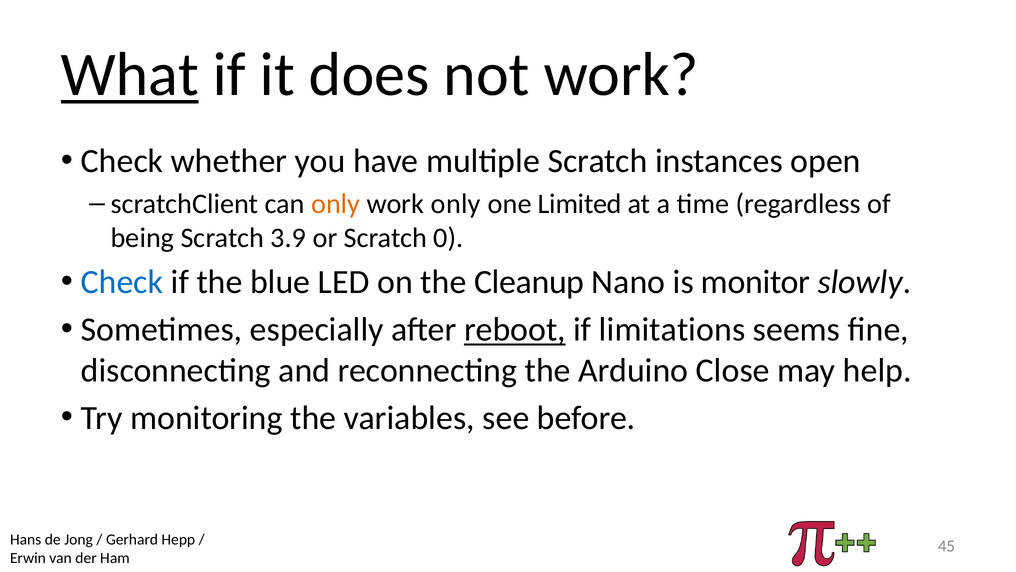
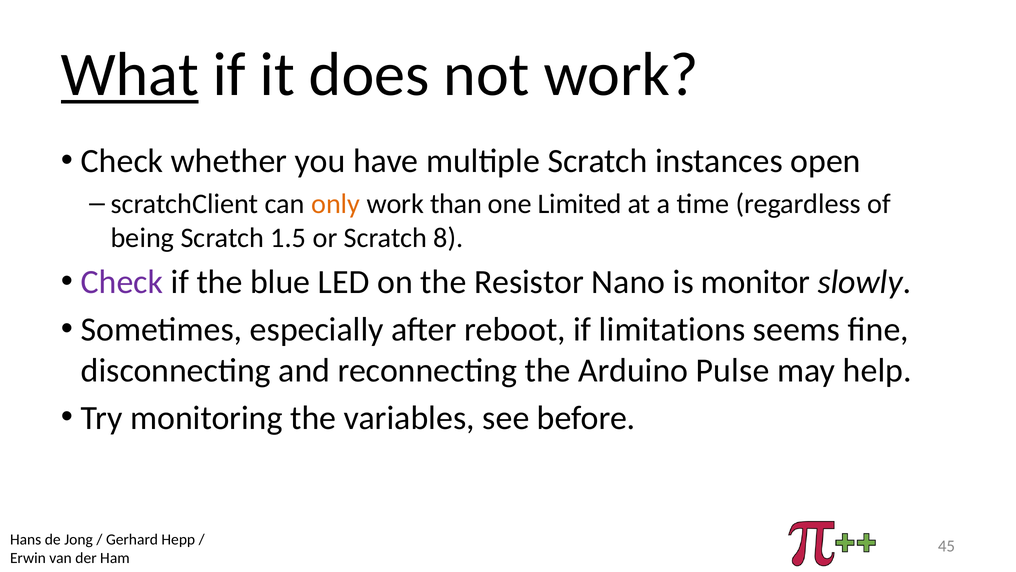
work only: only -> than (456, 204)
3.9: 3.9 -> 1.5 (288, 238)
0: 0 -> 8 (448, 238)
Check colour: blue -> purple (122, 282)
Cleanup: Cleanup -> Resistor (529, 282)
reboot underline: present -> none (515, 329)
Close: Close -> Pulse (733, 370)
